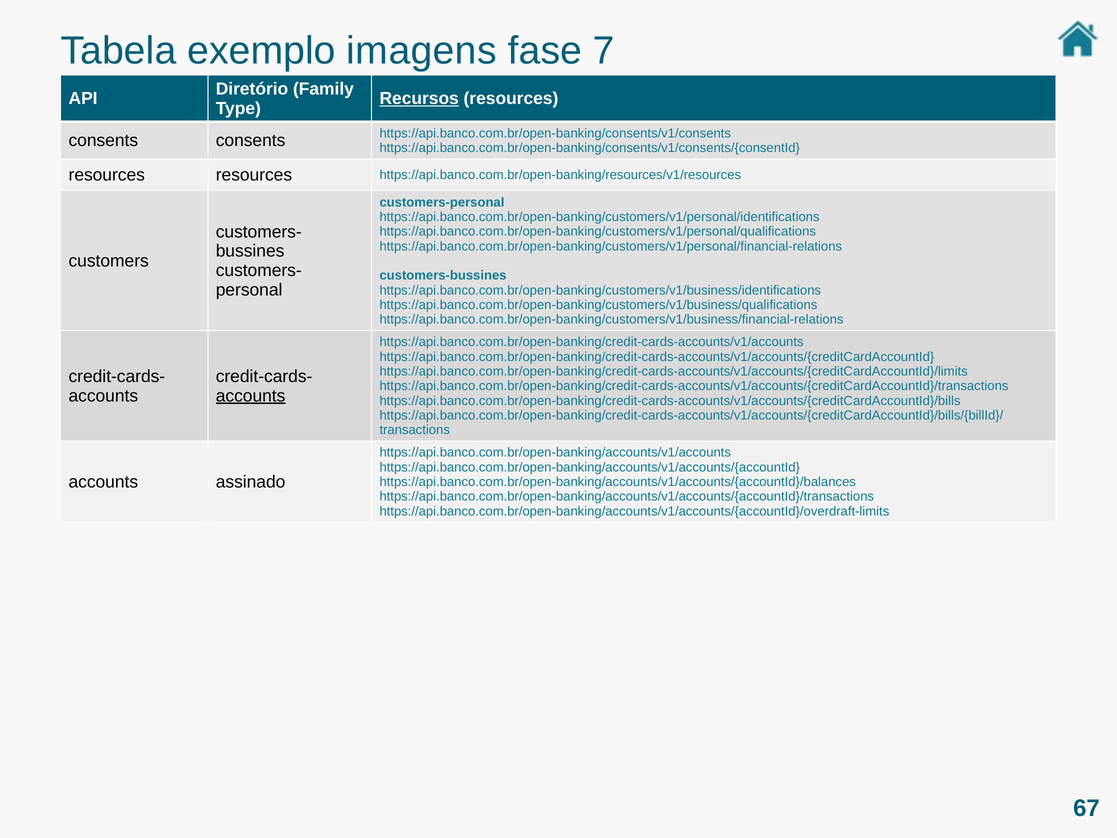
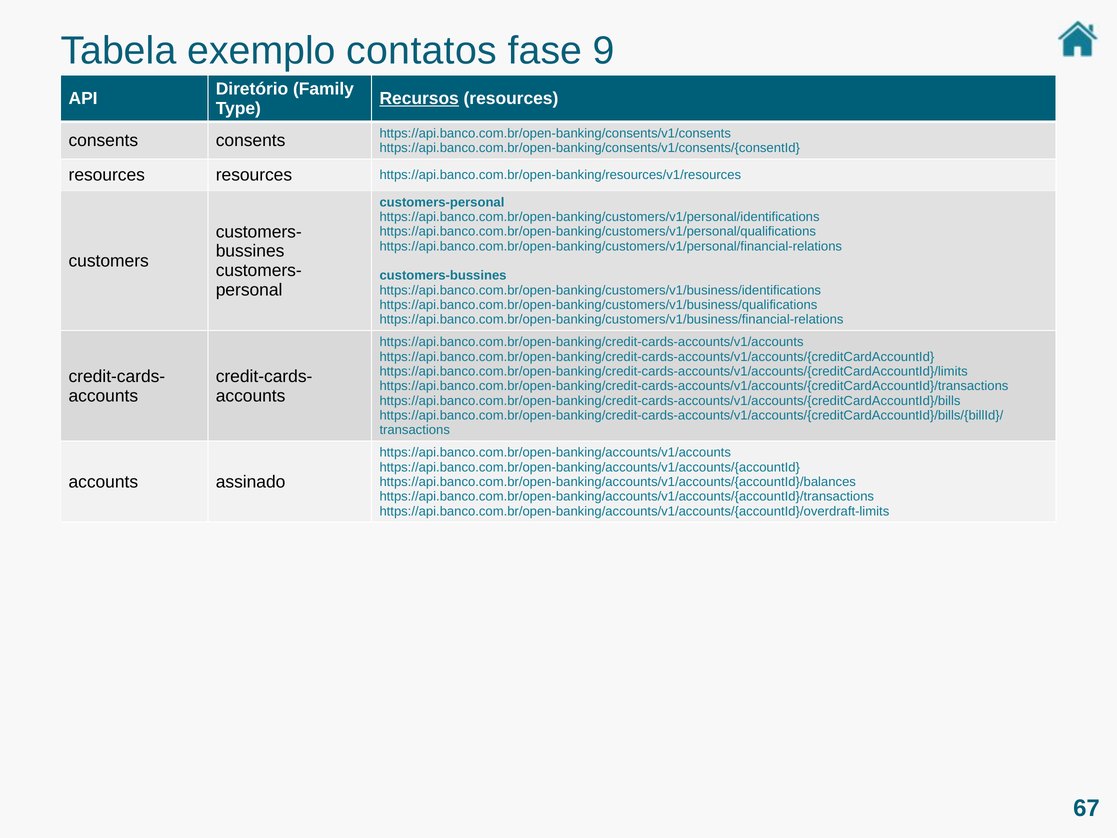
imagens: imagens -> contatos (422, 51)
7: 7 -> 9 (604, 51)
accounts underline: present -> none (251, 396)
